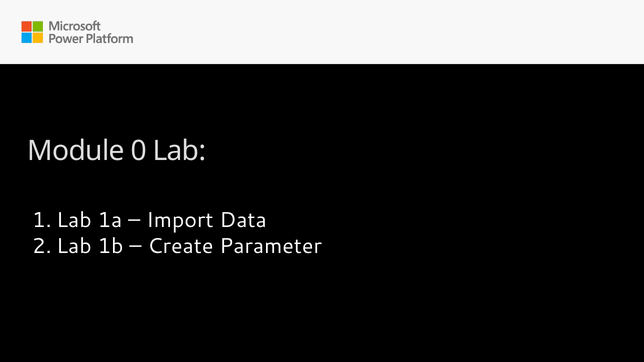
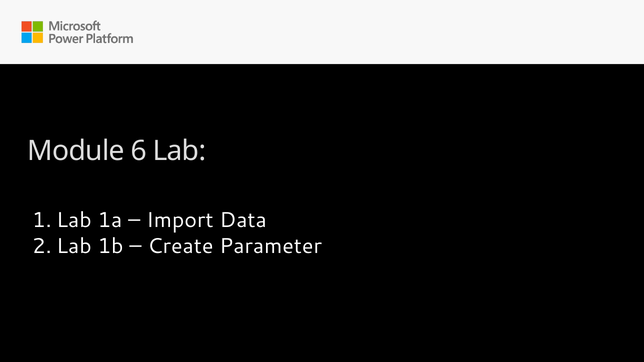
0: 0 -> 6 (139, 151)
